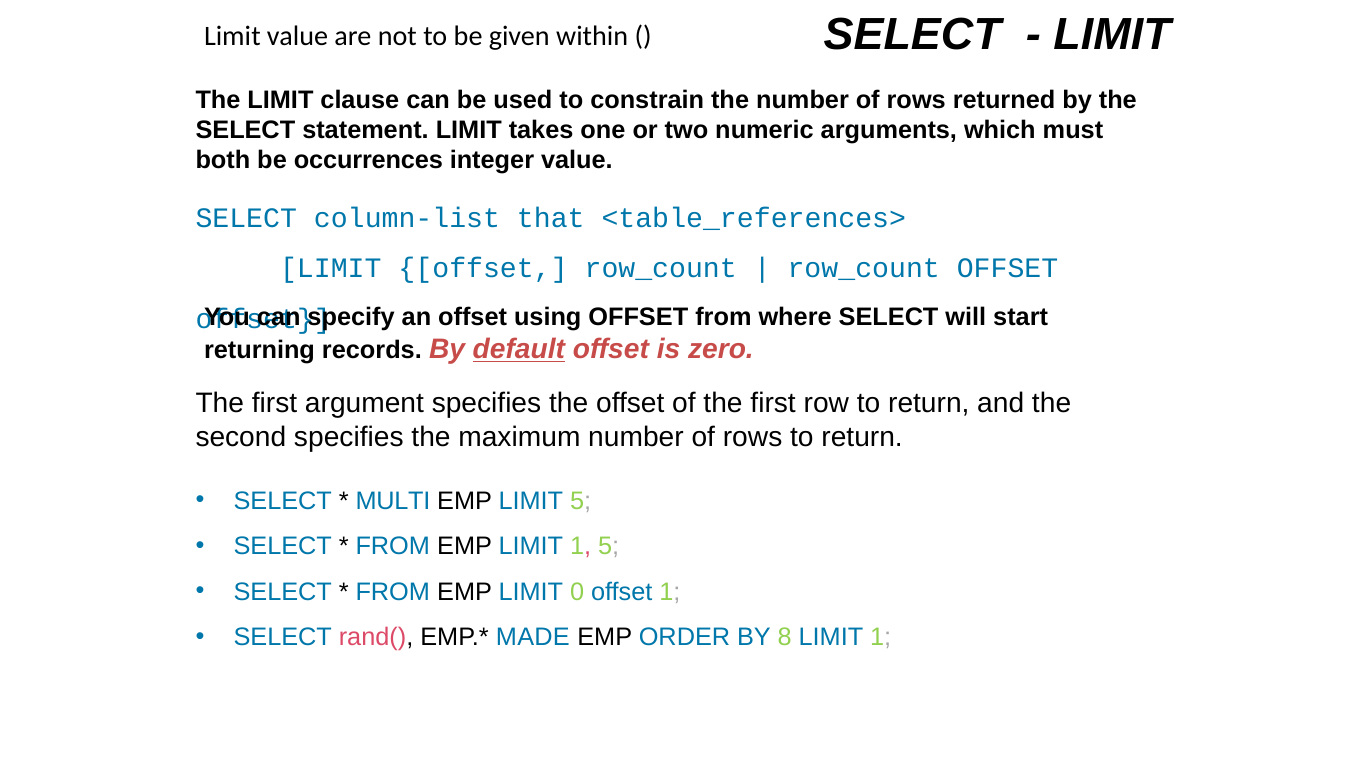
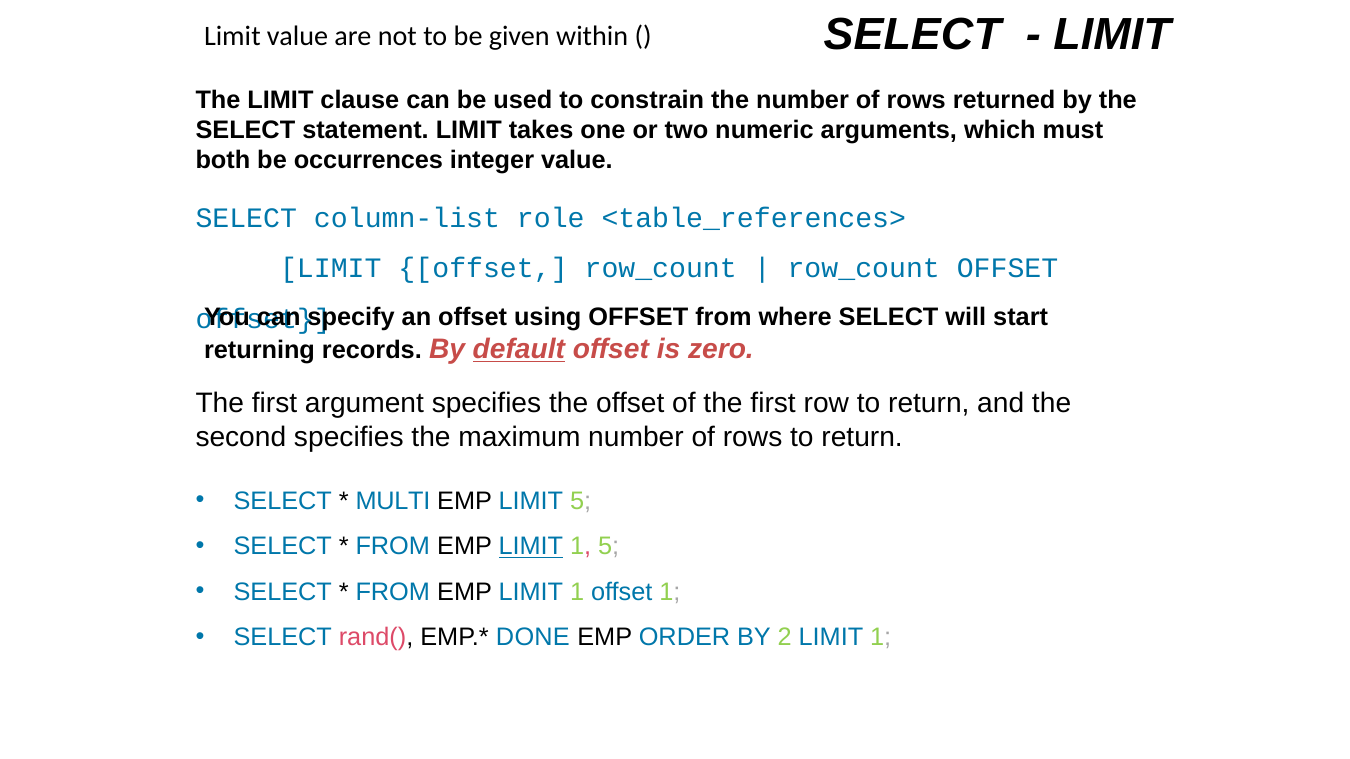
that: that -> role (551, 218)
LIMIT underline: none -> present (531, 547)
0: 0 -> 1 (577, 592)
MADE: MADE -> DONE (533, 638)
8: 8 -> 2 (785, 638)
